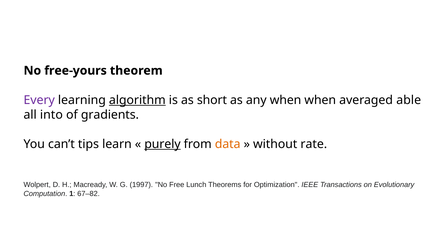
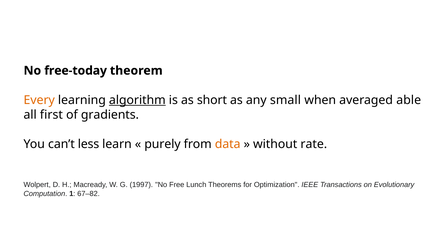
free-yours: free-yours -> free-today (76, 71)
Every colour: purple -> orange (39, 100)
any when: when -> small (285, 100)
into: into -> first (51, 115)
tips: tips -> less (89, 144)
purely underline: present -> none (162, 144)
